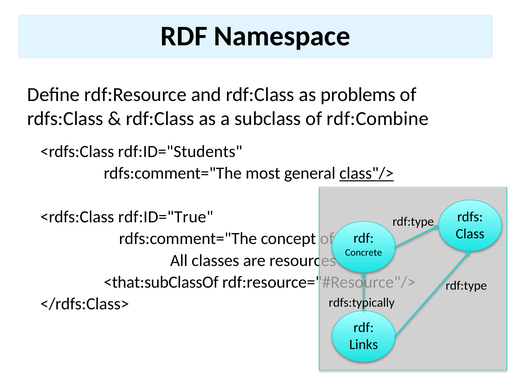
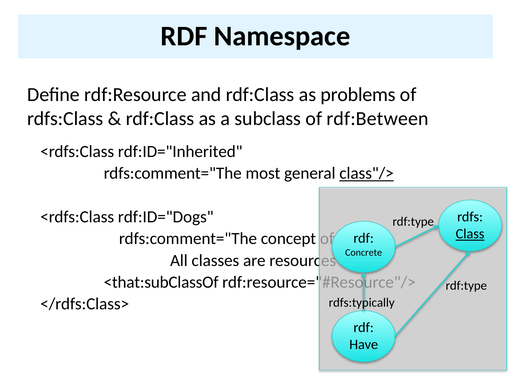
rdf:Combine: rdf:Combine -> rdf:Between (378, 119)
rdf:ID="Students: rdf:ID="Students -> rdf:ID="Inherited (180, 152)
rdf:ID="True: rdf:ID="True -> rdf:ID="Dogs (166, 217)
Class underline: none -> present (470, 234)
Links: Links -> Have (364, 345)
